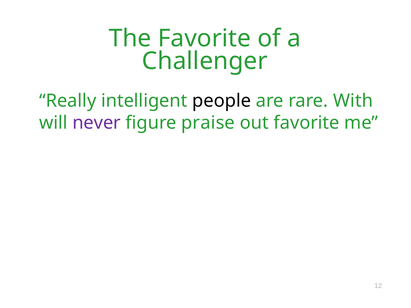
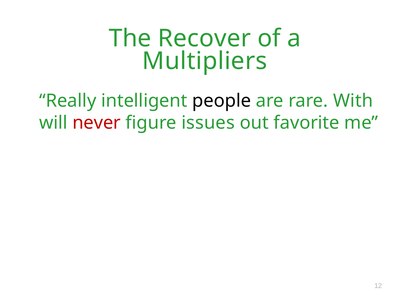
The Favorite: Favorite -> Recover (204, 38)
Challenger: Challenger -> Multipliers (205, 61)
never colour: purple -> red (97, 123)
praise: praise -> issues (208, 123)
